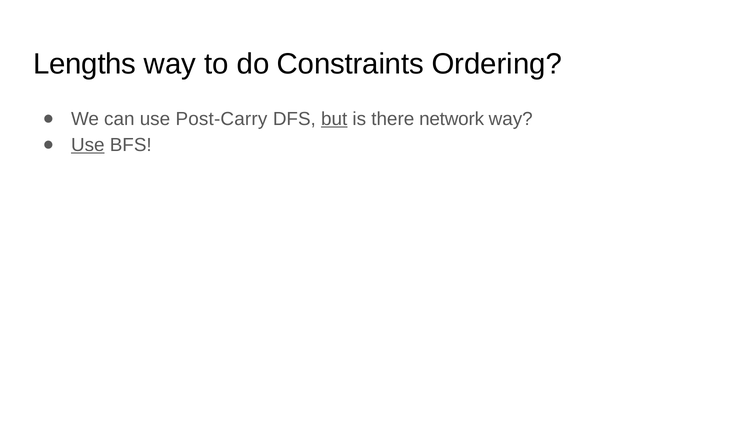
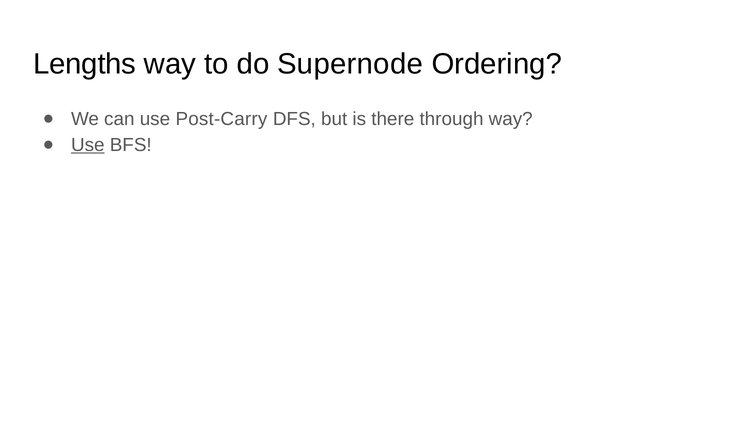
Constraints: Constraints -> Supernode (350, 64)
but underline: present -> none (334, 119)
network: network -> through (452, 119)
